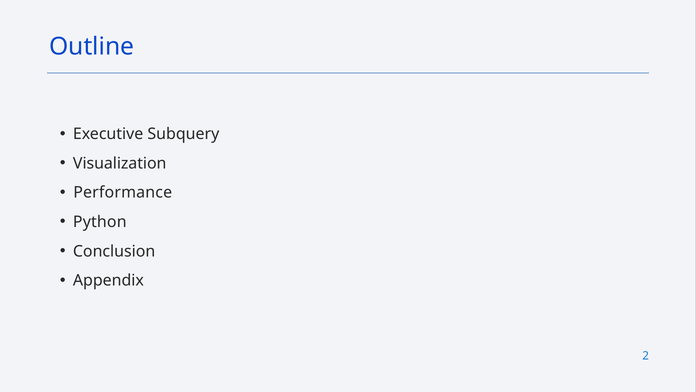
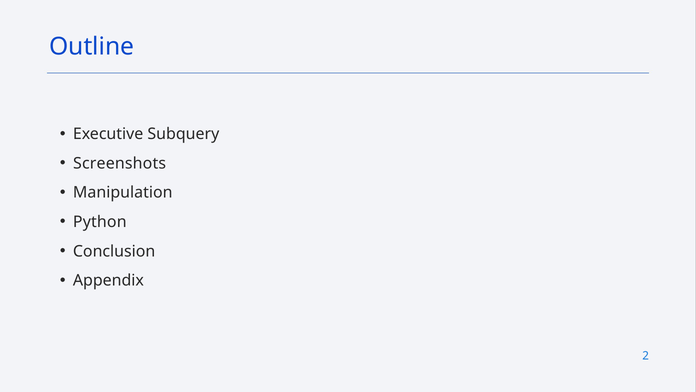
Visualization: Visualization -> Screenshots (120, 163)
Performance: Performance -> Manipulation (123, 192)
